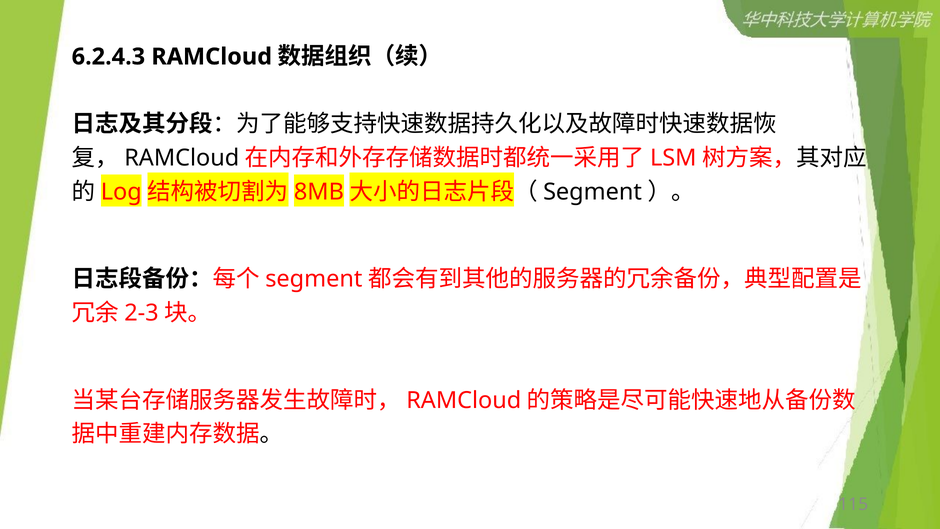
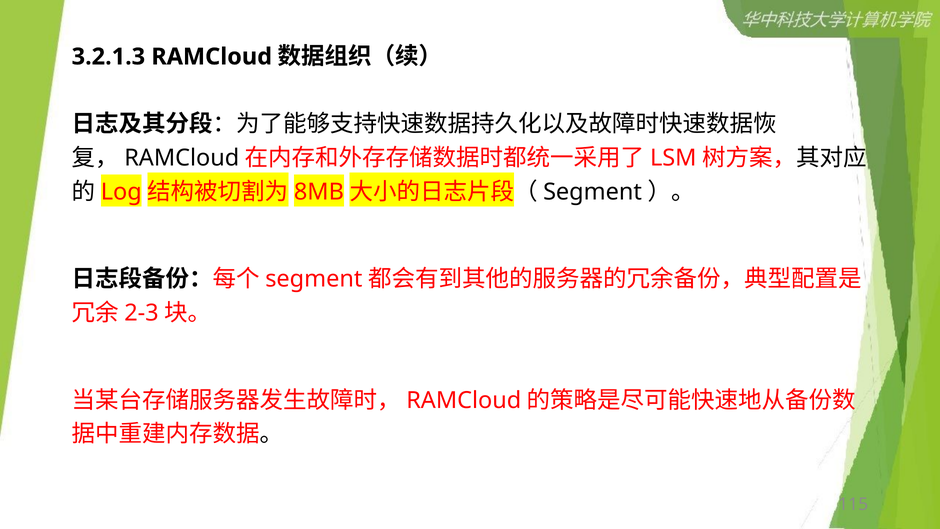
6.2.4.3: 6.2.4.3 -> 3.2.1.3 (108, 57)
